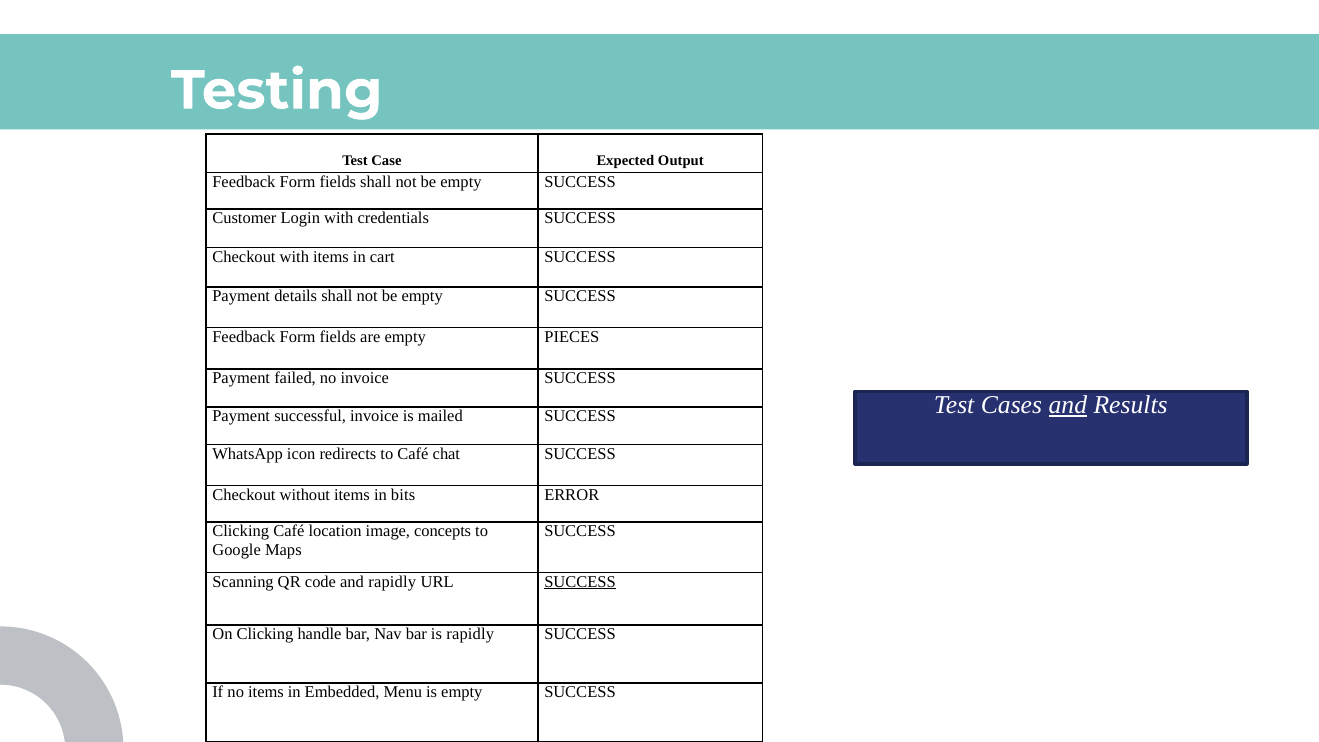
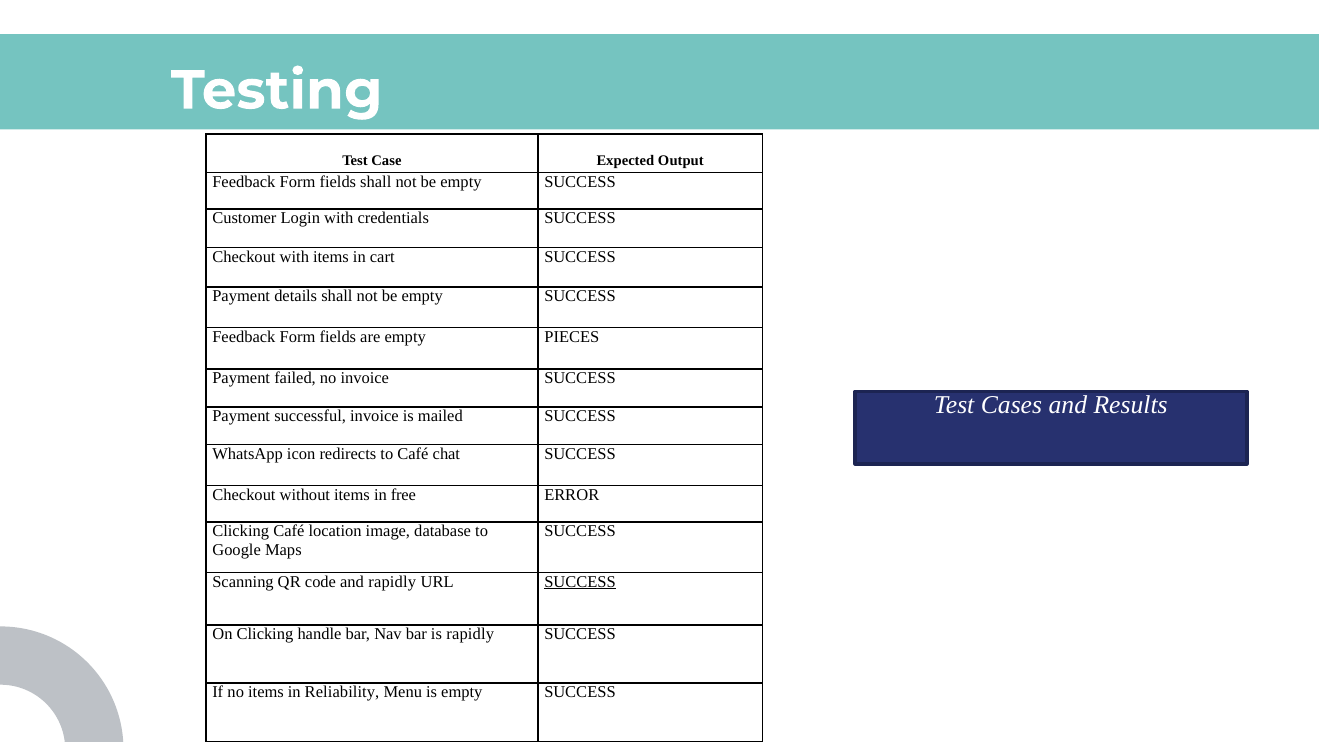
and underline: present -> none (1068, 405)
bits: bits -> free (403, 495)
concepts: concepts -> database (443, 531)
Embedded: Embedded -> Reliability (342, 692)
